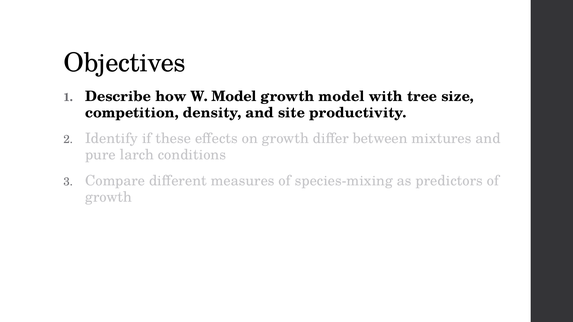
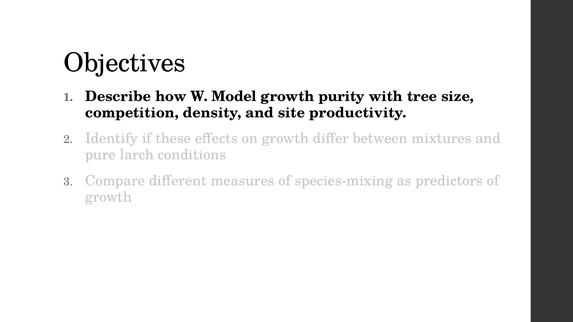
growth model: model -> purity (342, 96)
